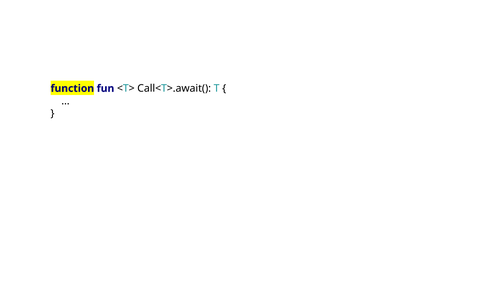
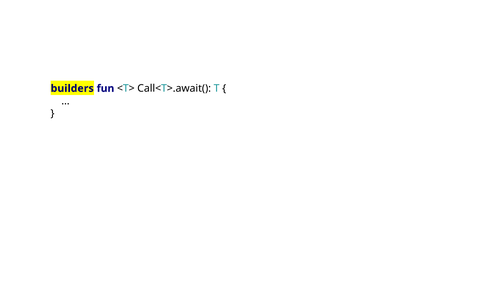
function: function -> builders (72, 89)
